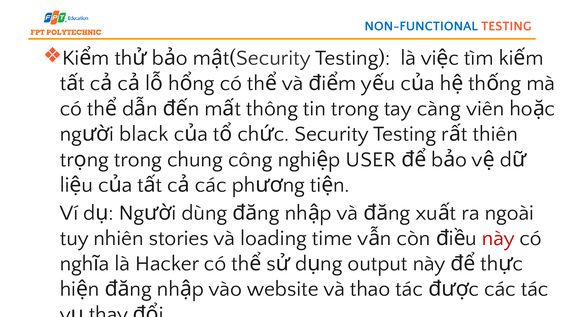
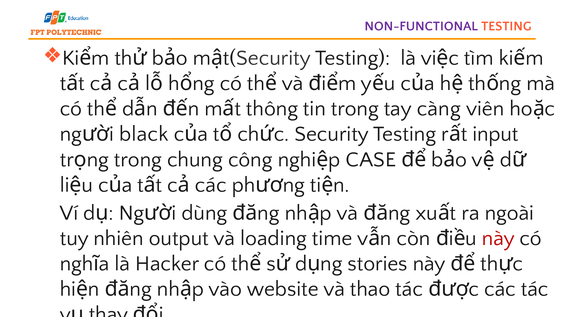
NON-FUNCTIONAL colour: blue -> purple (421, 26)
thiên: thiên -> input (495, 134)
USER: USER -> CASE (371, 159)
stories: stories -> output (179, 238)
output: output -> stories (378, 264)
